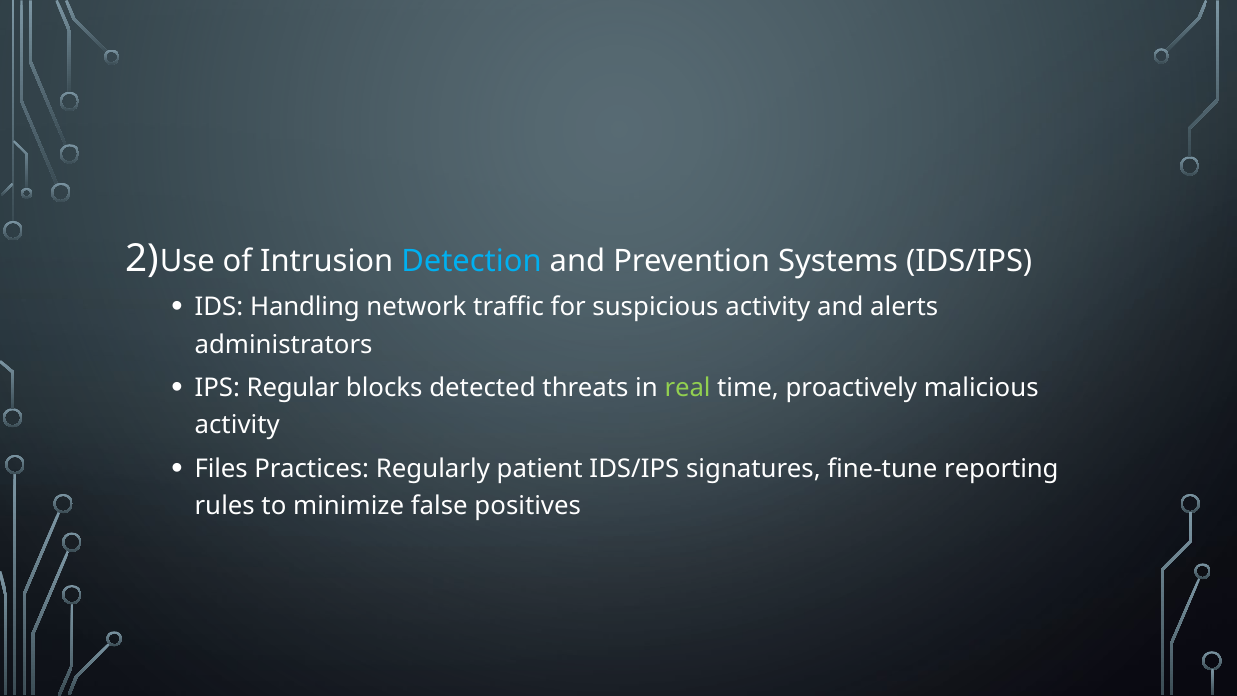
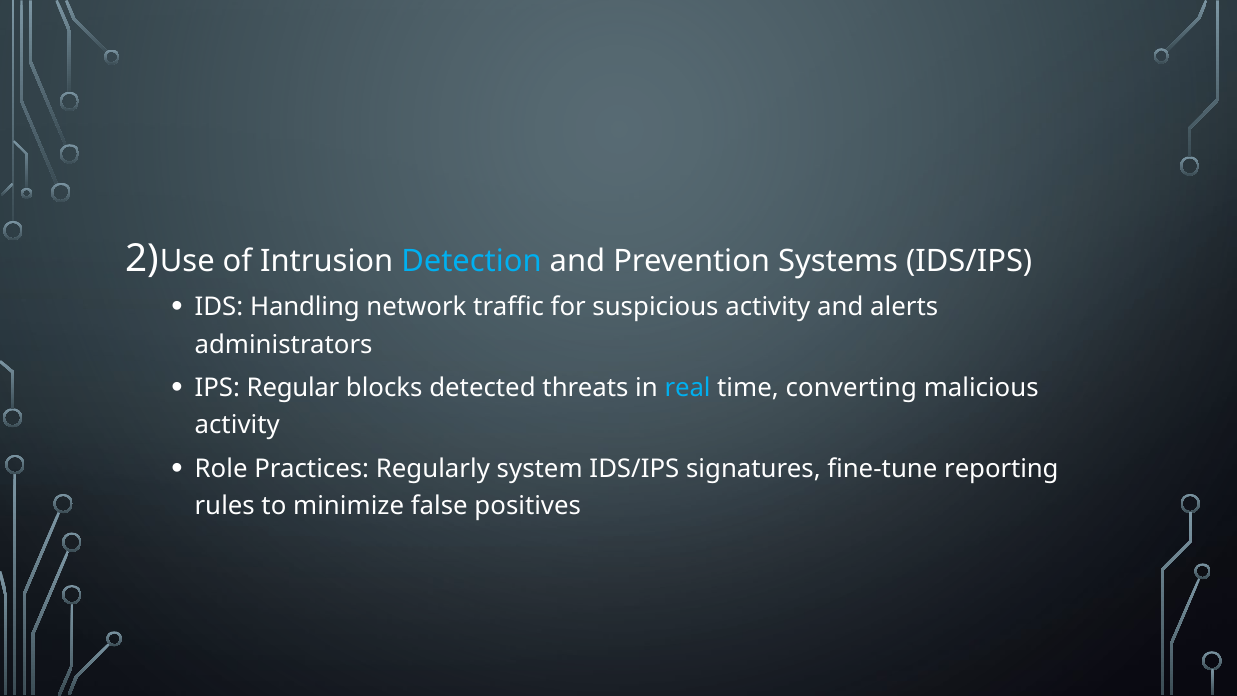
real colour: light green -> light blue (688, 388)
proactively: proactively -> converting (851, 388)
Files: Files -> Role (221, 469)
patient: patient -> system (540, 469)
